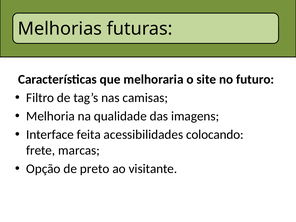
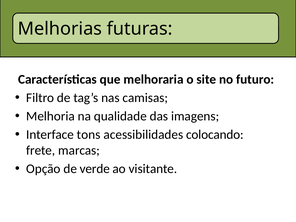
feita: feita -> tons (89, 135)
preto: preto -> verde (95, 169)
